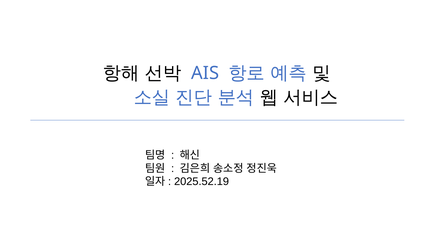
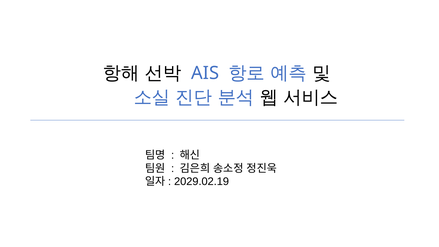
2025.52.19: 2025.52.19 -> 2029.02.19 (202, 182)
